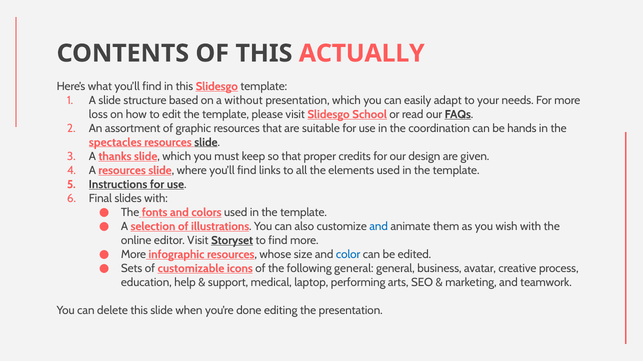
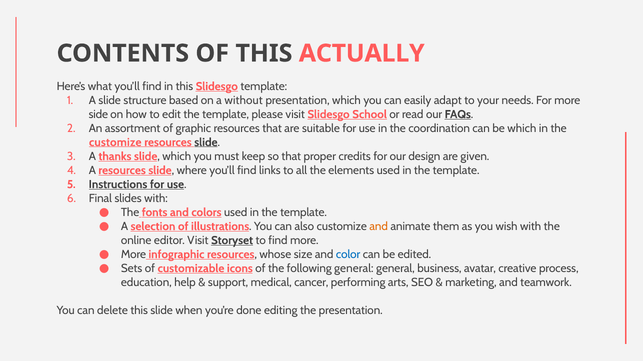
loss: loss -> side (98, 115)
be hands: hands -> which (522, 129)
spectacles: spectacles -> customize (115, 143)
and colour: blue -> orange (379, 227)
laptop: laptop -> cancer (311, 283)
